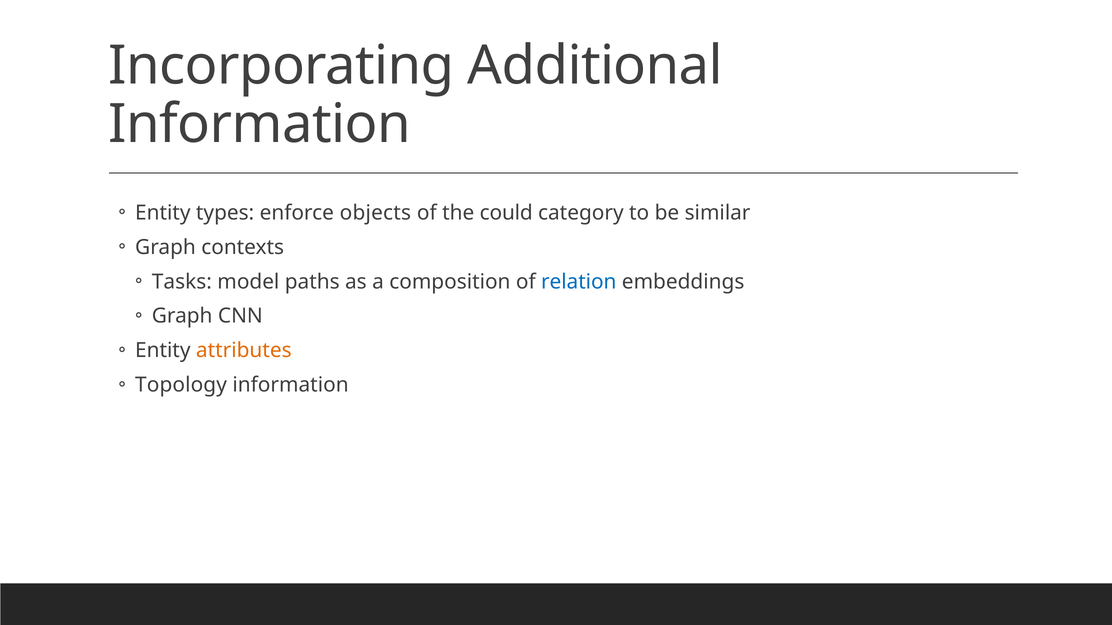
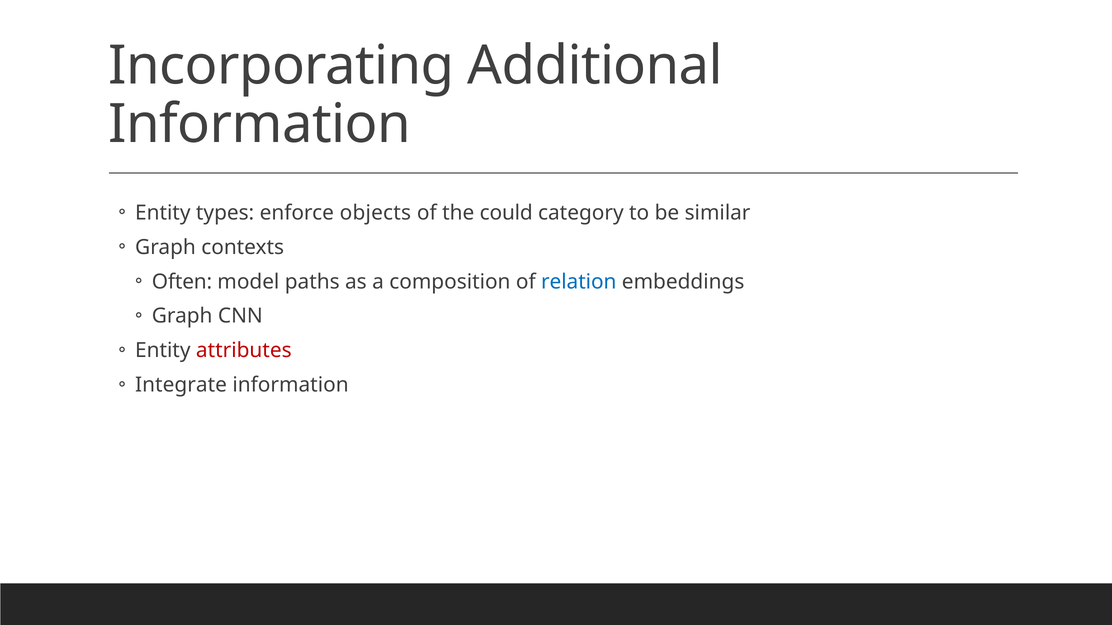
Tasks: Tasks -> Often (182, 282)
attributes colour: orange -> red (244, 351)
Topology: Topology -> Integrate (181, 385)
